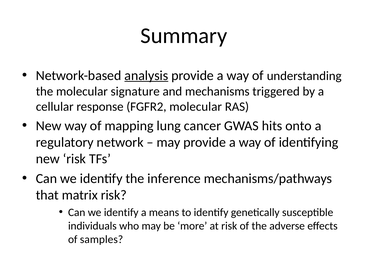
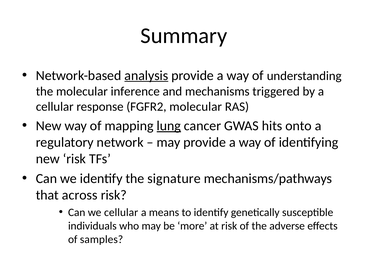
signature: signature -> inference (135, 91)
lung underline: none -> present (169, 126)
inference: inference -> signature (174, 179)
matrix: matrix -> across (80, 195)
identify: identify -> cellular (121, 212)
